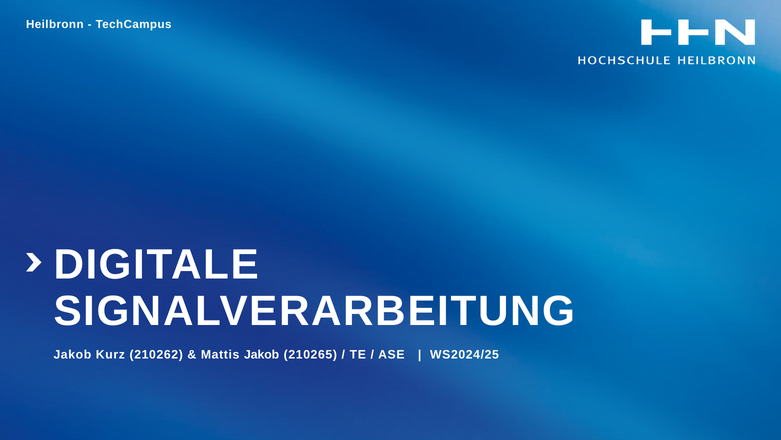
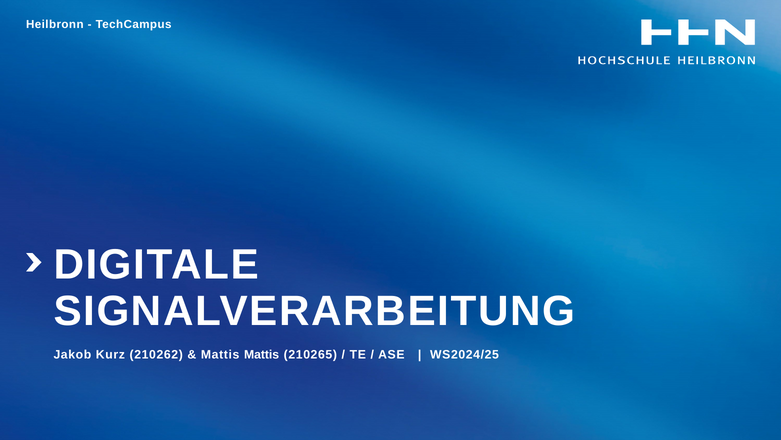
Mattis Jakob: Jakob -> Mattis (262, 354)
